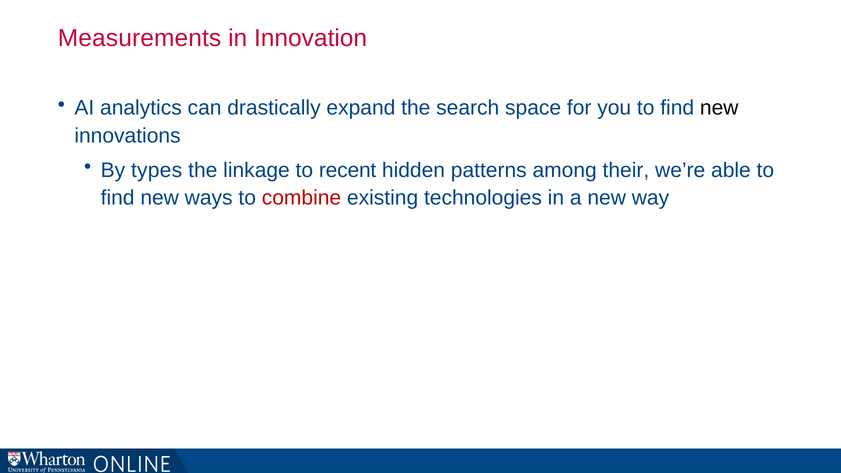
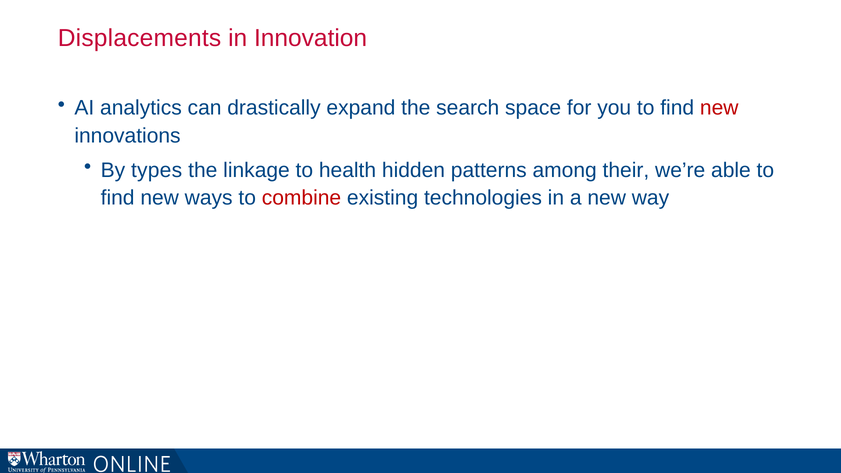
Measurements: Measurements -> Displacements (139, 38)
new colour: black -> red (719, 108)
recent: recent -> health (348, 170)
